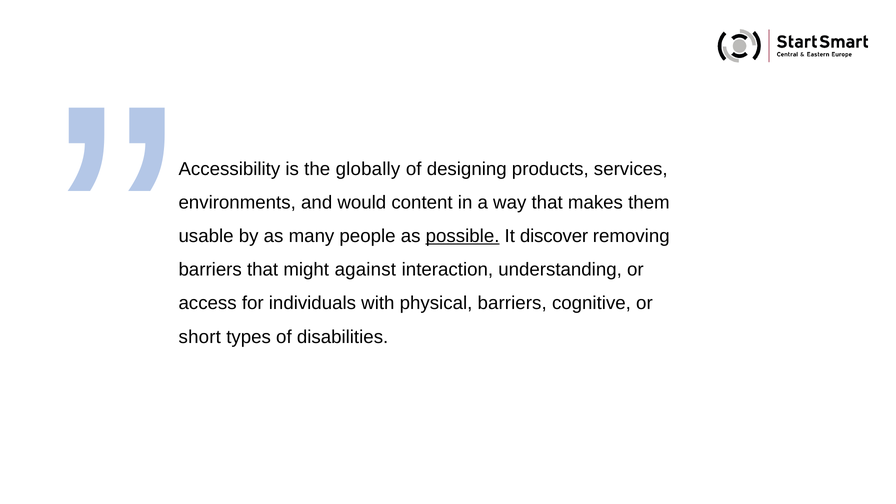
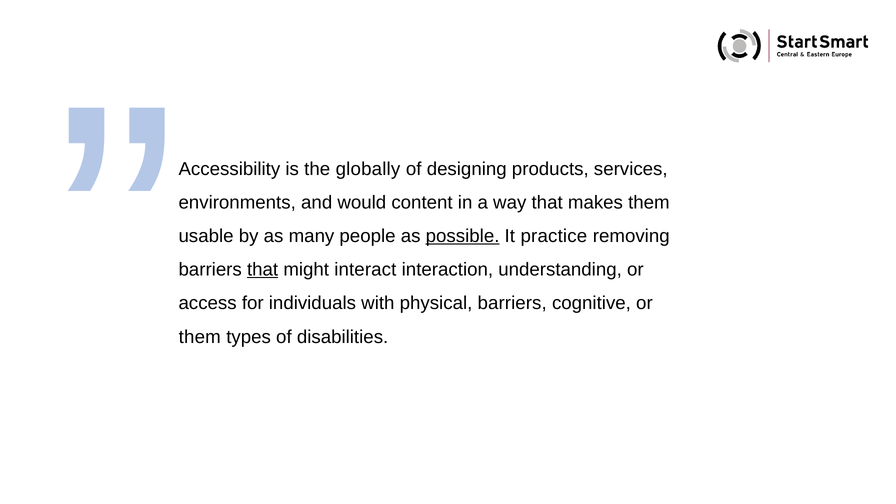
discover: discover -> practice (554, 236)
that underline: none -> present (263, 270)
against: against -> interact (365, 270)
short: short -> them (200, 337)
